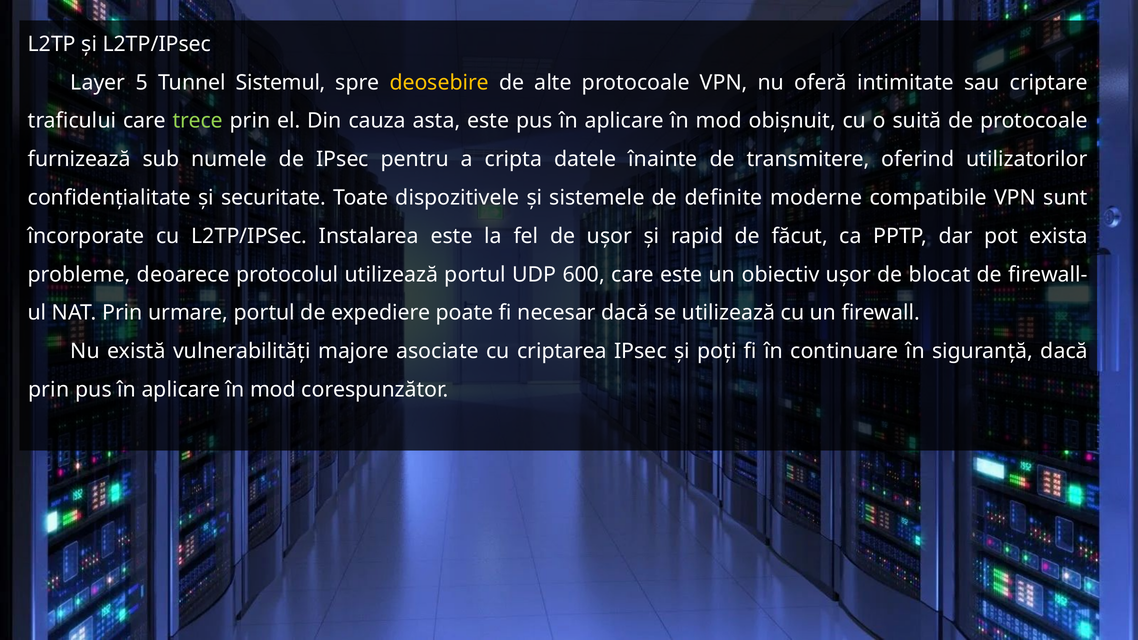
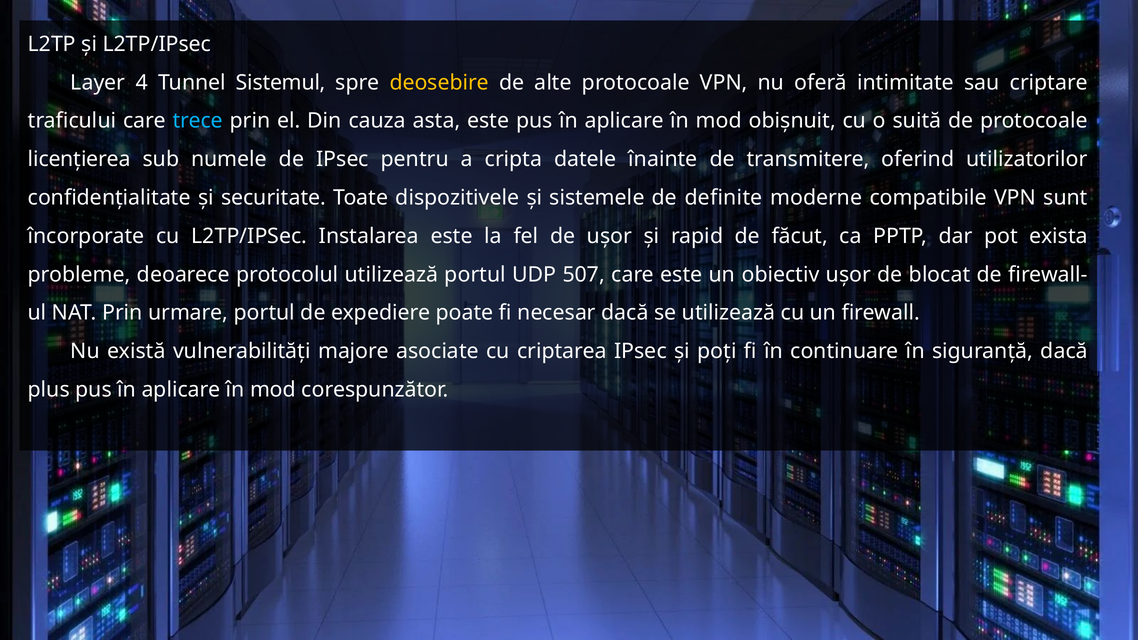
5: 5 -> 4 (142, 83)
trece colour: light green -> light blue (198, 121)
furnizează: furnizează -> licențierea (79, 159)
600: 600 -> 507 (584, 275)
prin: prin -> plus (49, 390)
